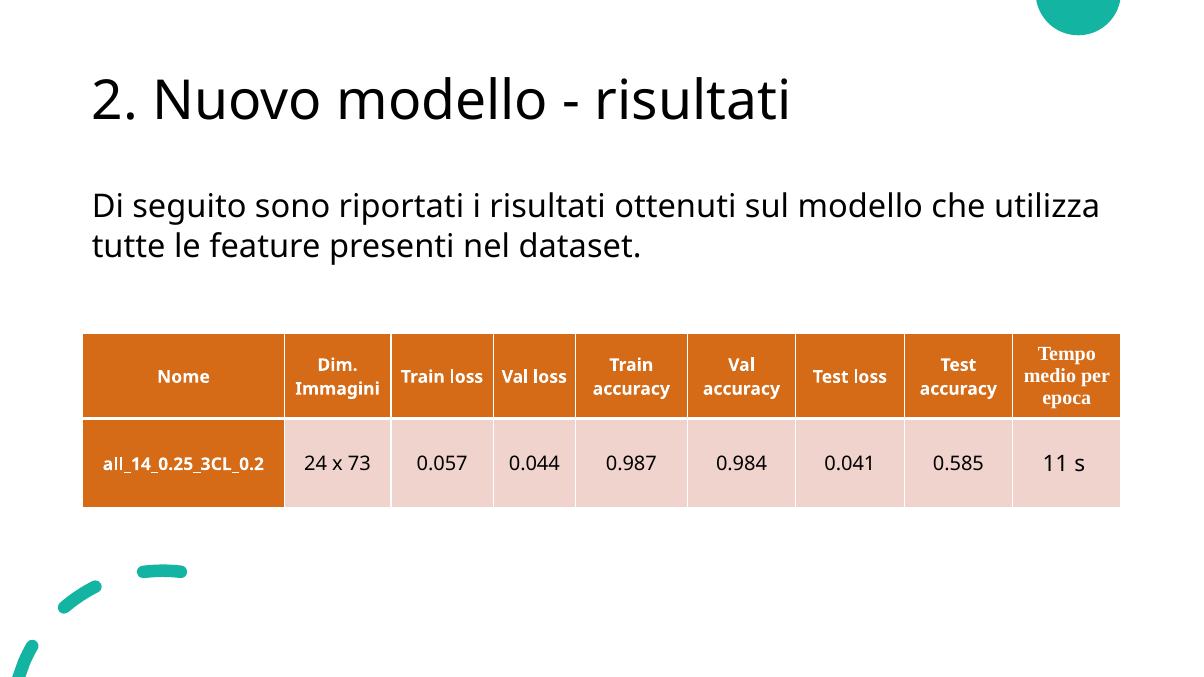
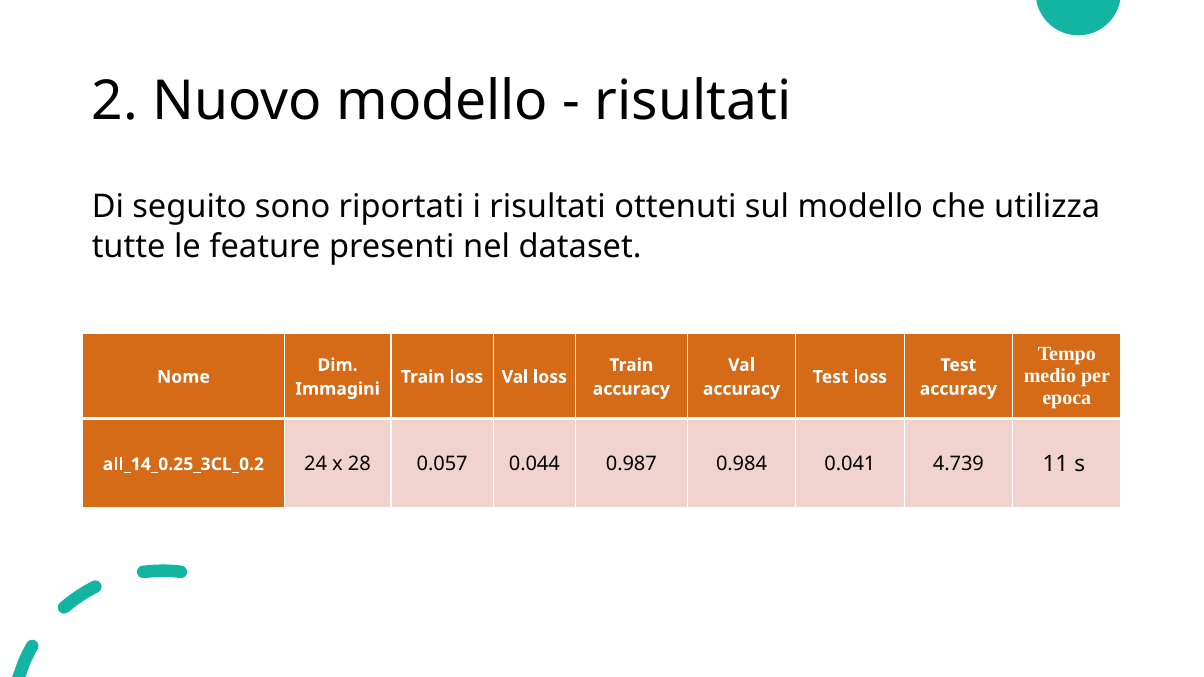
73: 73 -> 28 (359, 465)
0.585: 0.585 -> 4.739 (958, 465)
